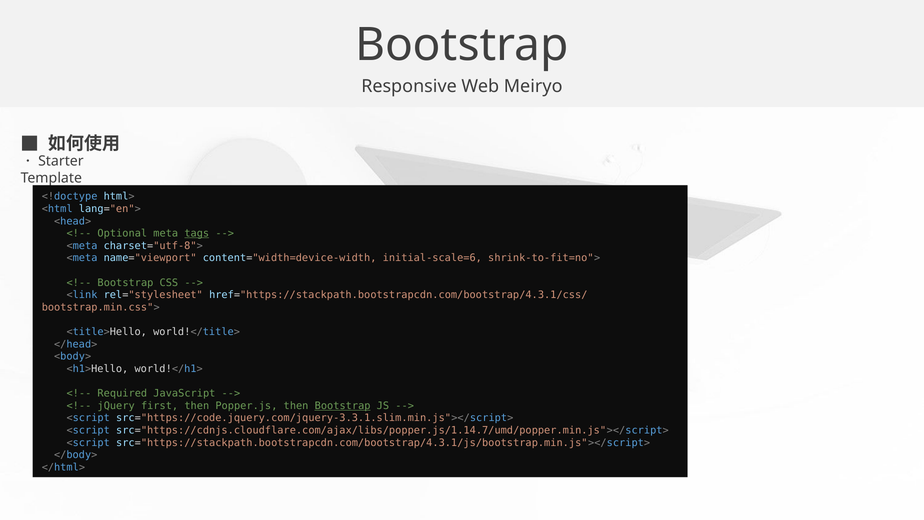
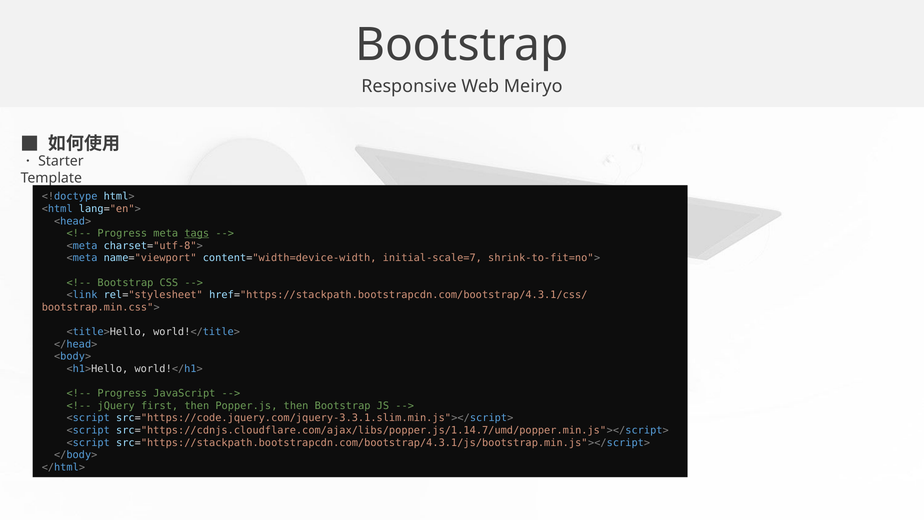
Optional: Optional -> Progress (122, 233)
initial-scale=6: initial-scale=6 -> initial-scale=7 (432, 258)
Required: Required -> Progress (122, 393)
Bootstrap underline: present -> none (343, 406)
